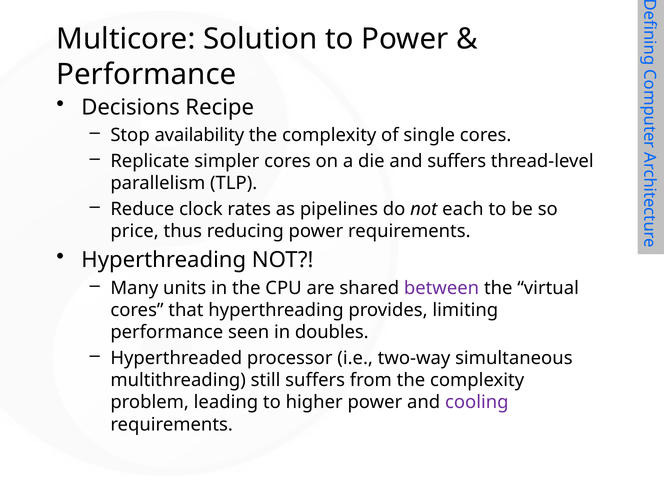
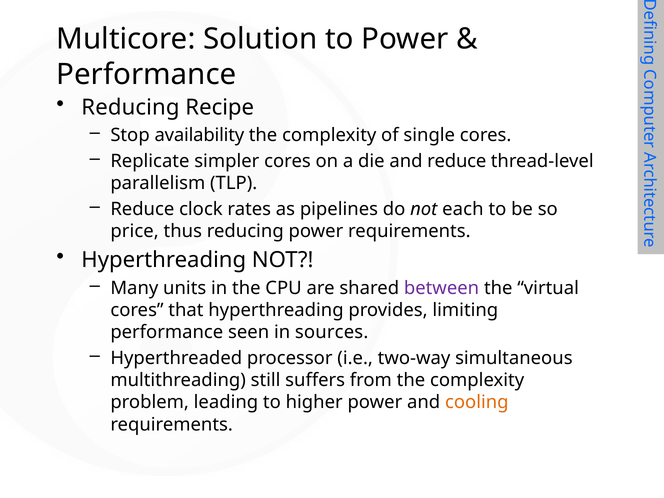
Decisions: Decisions -> Reducing (130, 107)
and suffers: suffers -> reduce (457, 161)
doubles: doubles -> sources (332, 332)
cooling colour: purple -> orange (477, 402)
